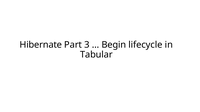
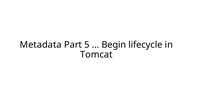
Hibernate: Hibernate -> Metadata (41, 45)
3: 3 -> 5 (87, 45)
Tabular: Tabular -> Tomcat (96, 55)
